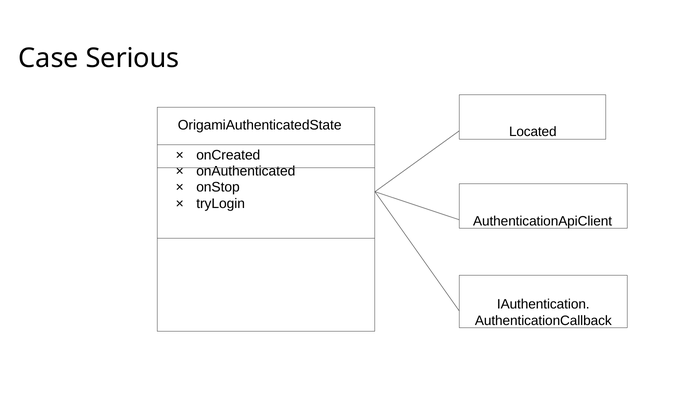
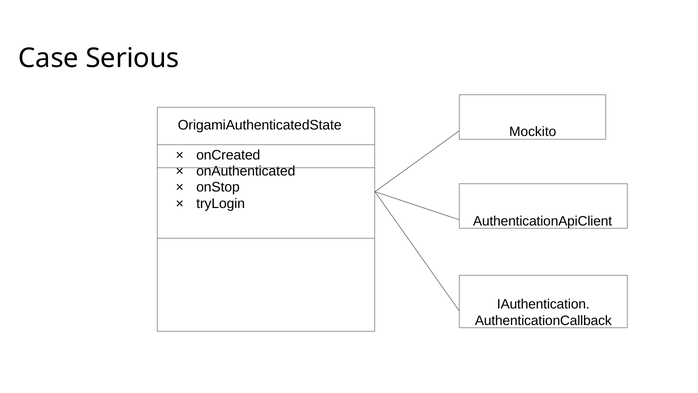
Located: Located -> Mockito (533, 132)
